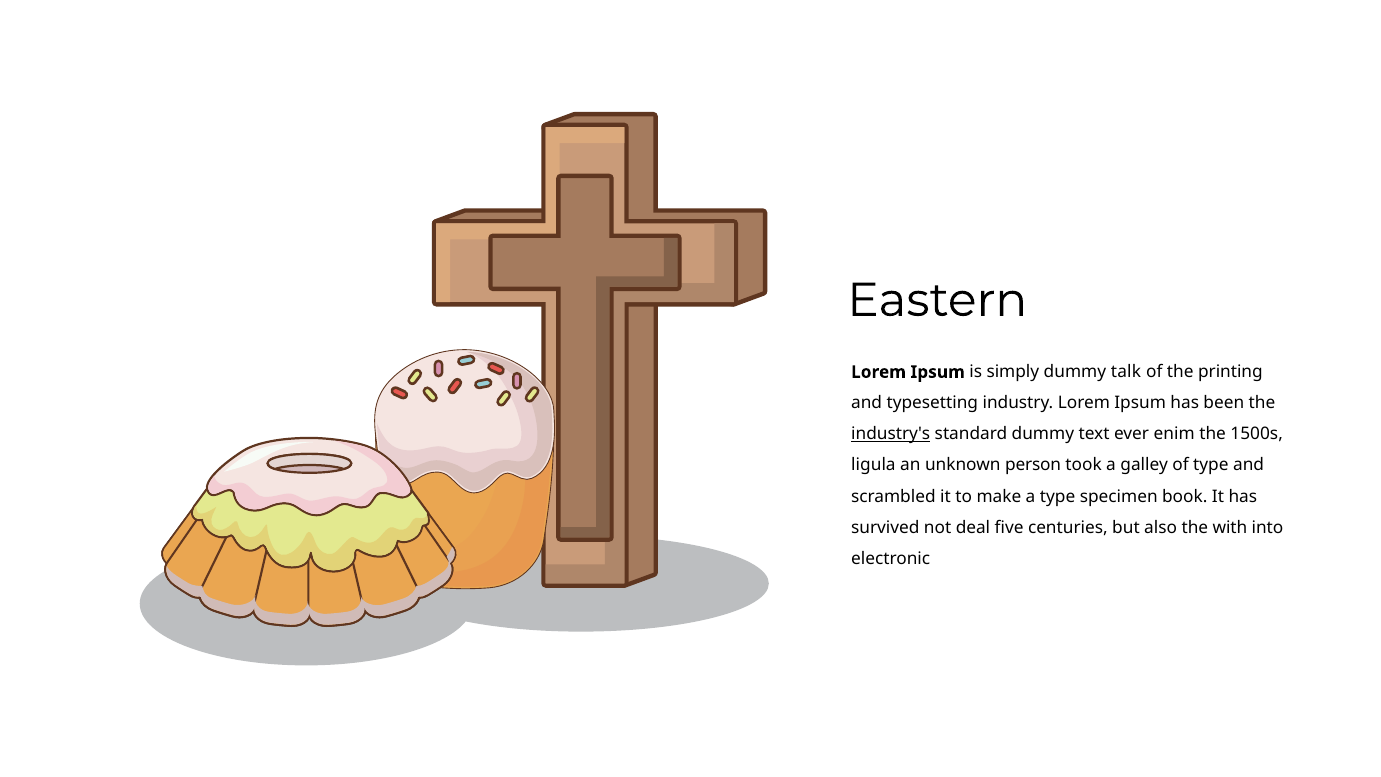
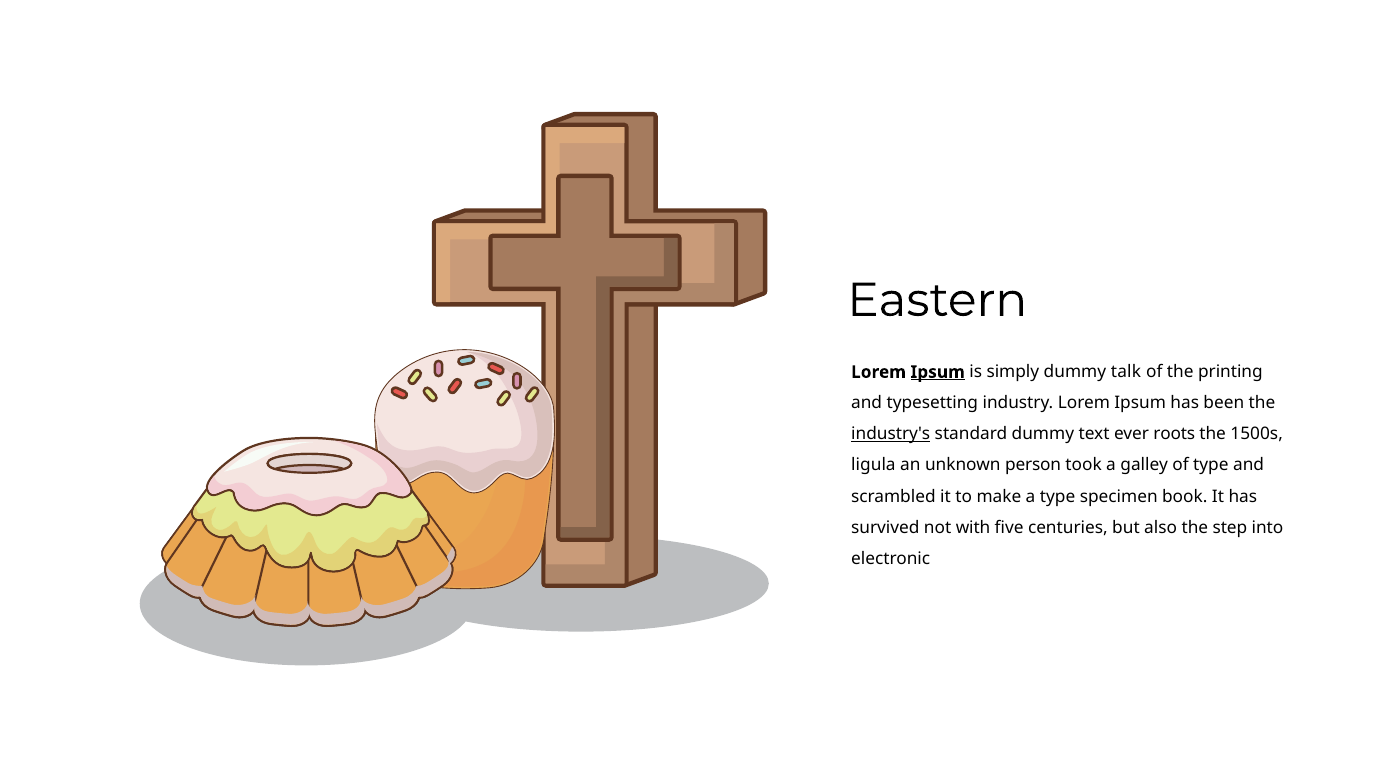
Ipsum underline: none -> present (938, 372)
enim: enim -> roots (1174, 434)
deal: deal -> with (973, 527)
with: with -> step (1230, 527)
